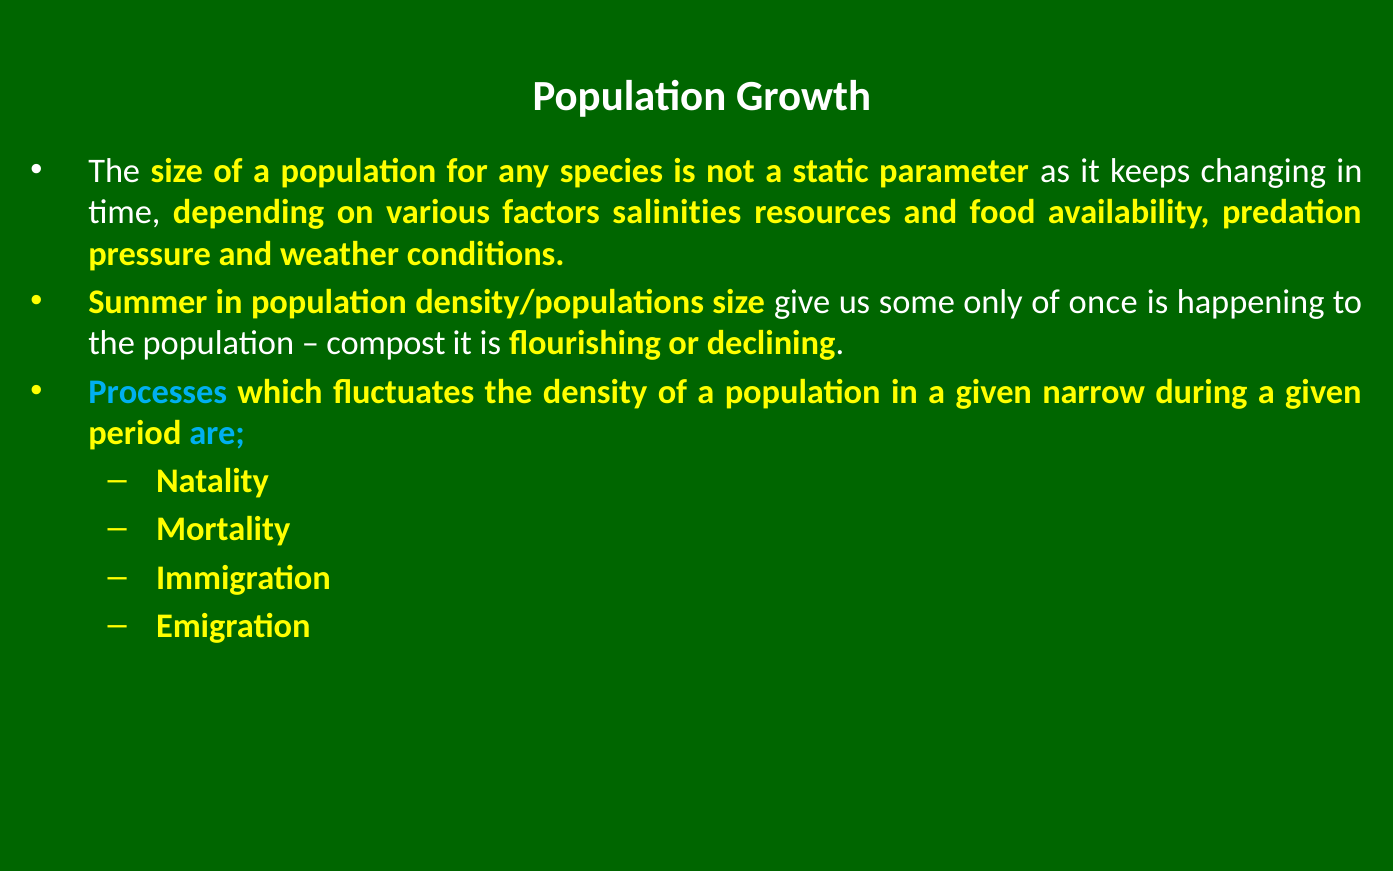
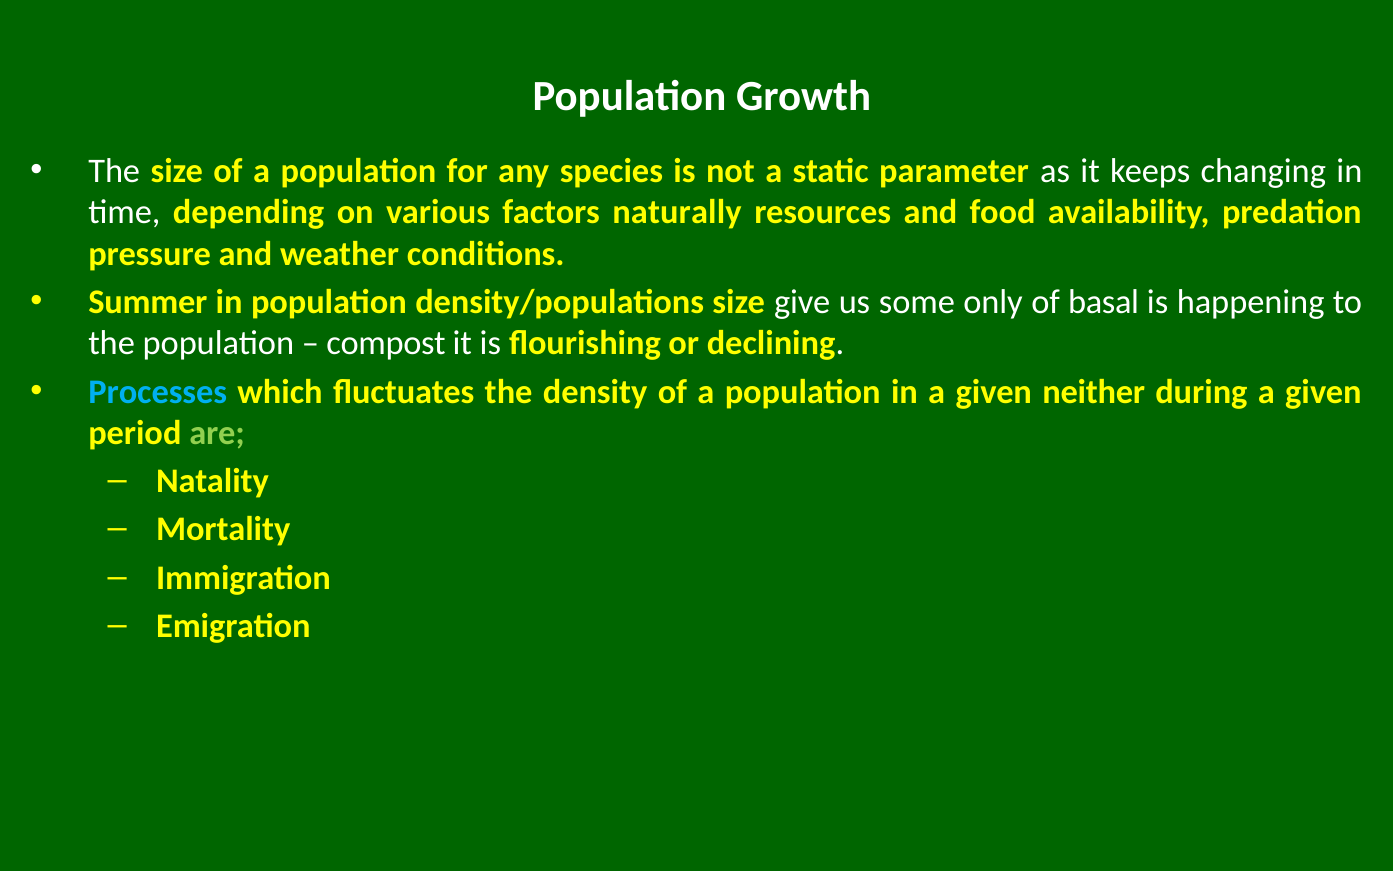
salinities: salinities -> naturally (677, 212)
once: once -> basal (1104, 302)
narrow: narrow -> neither (1094, 392)
are colour: light blue -> light green (217, 433)
